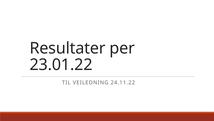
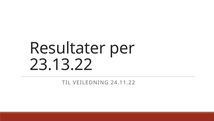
23.01.22: 23.01.22 -> 23.13.22 (61, 64)
